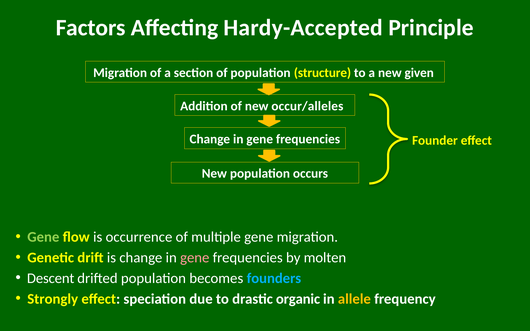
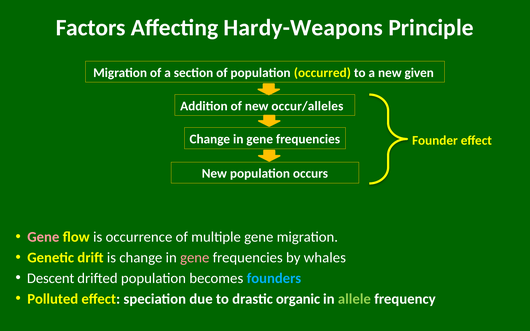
Hardy-Accepted: Hardy-Accepted -> Hardy-Weapons (303, 28)
structure: structure -> occurred (322, 73)
Gene colour: light green -> pink (43, 237)
molten: molten -> whales (325, 258)
Strongly: Strongly -> Polluted (53, 299)
allele colour: yellow -> light green (354, 299)
